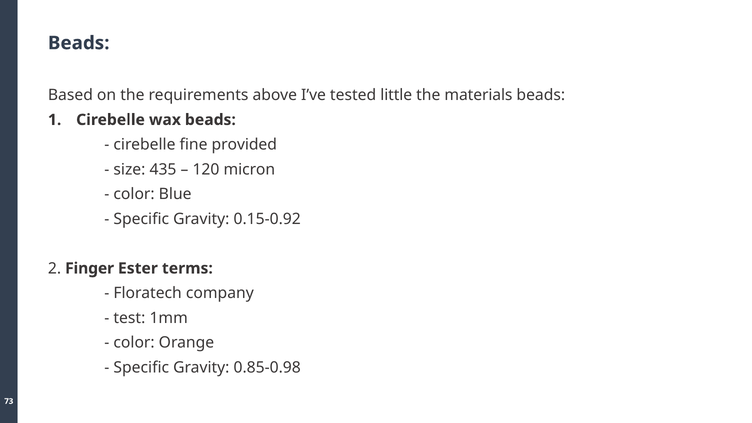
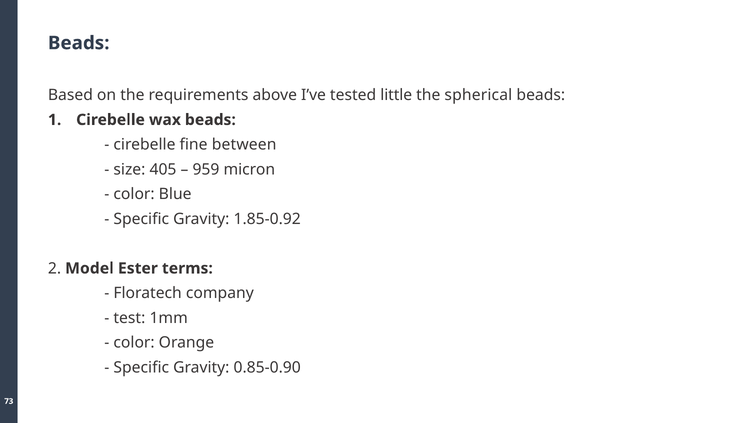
materials: materials -> spherical (478, 95)
provided: provided -> between (244, 145)
435: 435 -> 405 (163, 169)
120: 120 -> 959 (206, 169)
0.15-0.92: 0.15-0.92 -> 1.85-0.92 (267, 219)
Finger: Finger -> Model (90, 268)
0.85-0.98: 0.85-0.98 -> 0.85-0.90 (267, 367)
